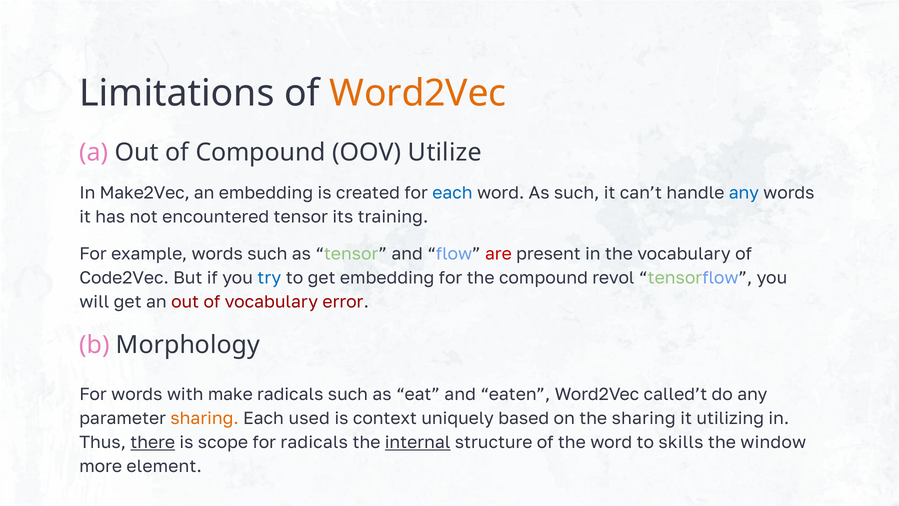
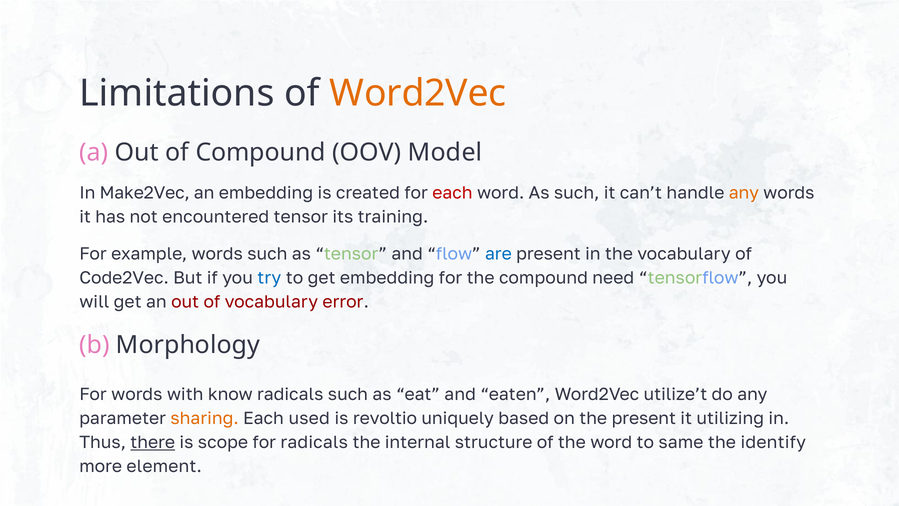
Utilize: Utilize -> Model (445, 152)
each colour: blue -> red (452, 193)
any colour: blue -> orange (744, 193)
are colour: red -> blue (498, 254)
revol: revol -> need (613, 278)
make: make -> know (230, 394)
called’t: called’t -> utilize’t (675, 394)
context: context -> revoltio (385, 418)
the sharing: sharing -> present (644, 418)
internal underline: present -> none (418, 442)
skills: skills -> same (681, 442)
window: window -> identify (773, 442)
